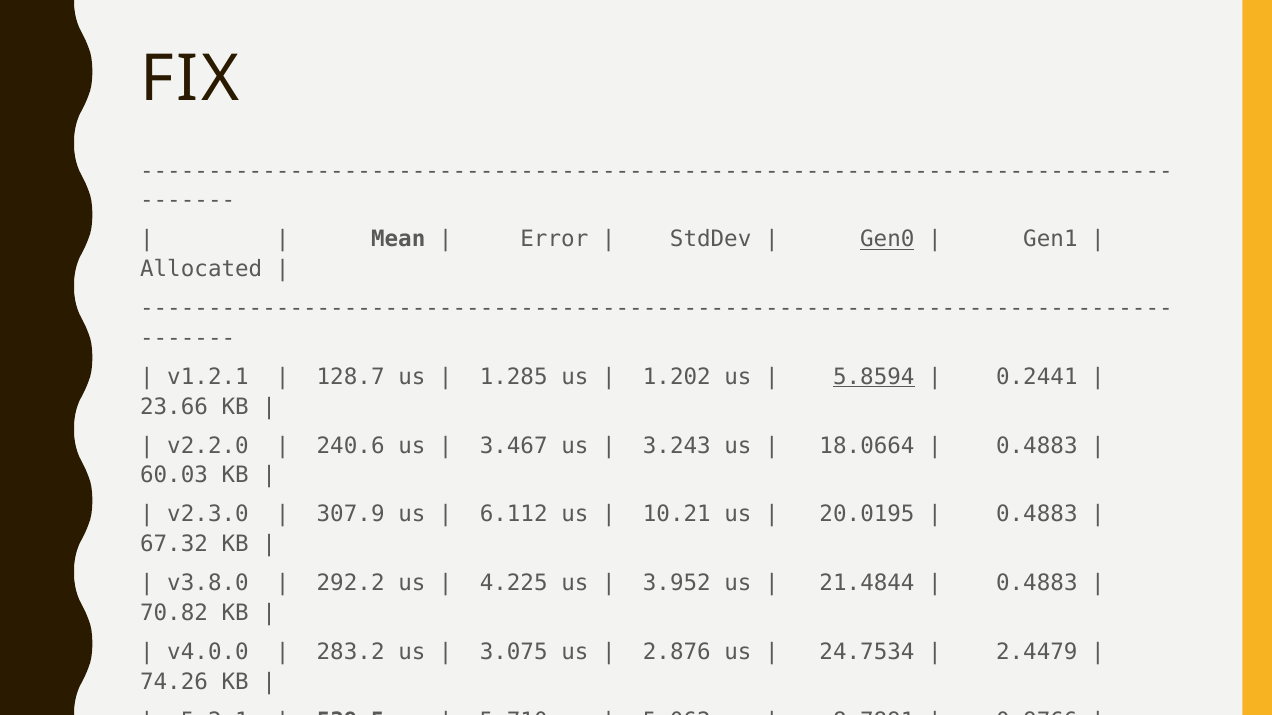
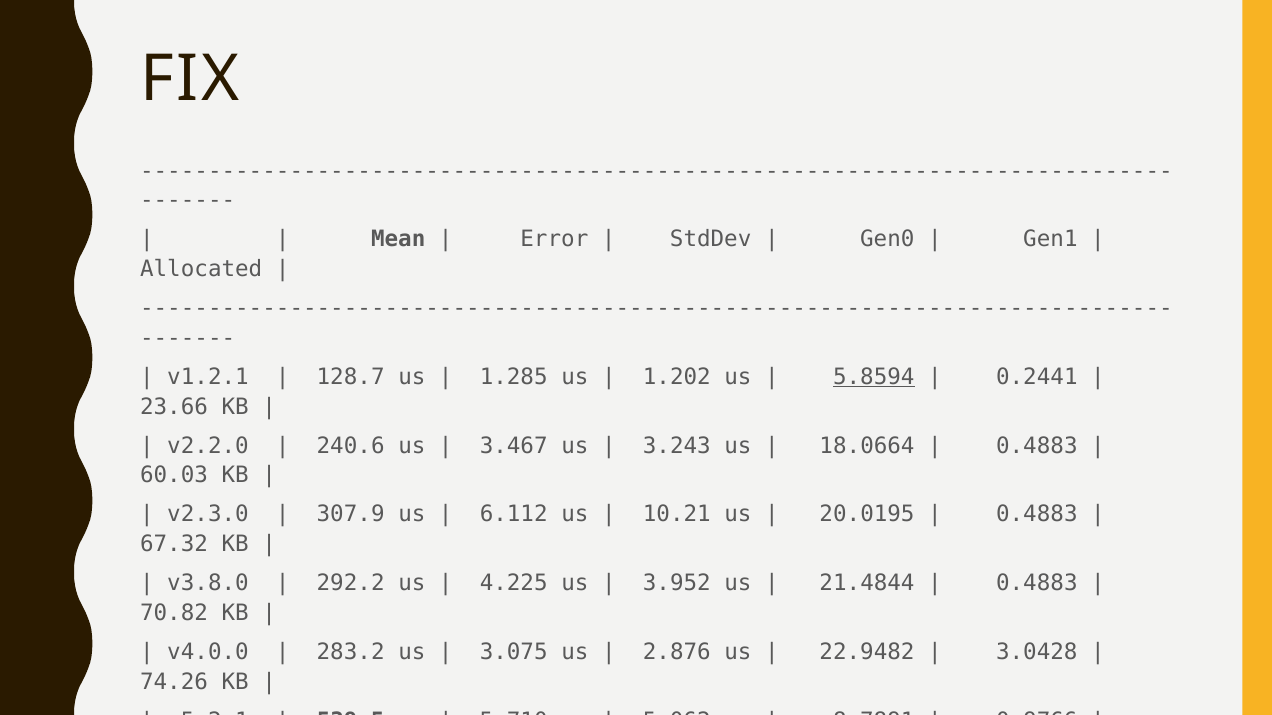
Gen0 underline: present -> none (887, 240)
24.7534: 24.7534 -> 22.9482 (867, 652)
2.4479: 2.4479 -> 3.0428 (1037, 652)
